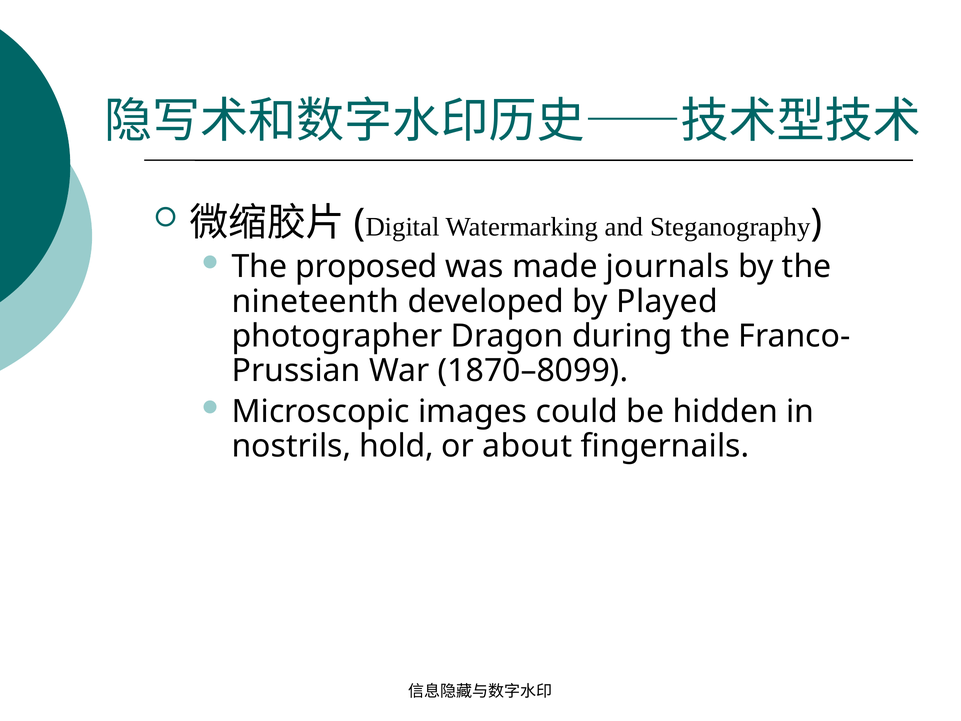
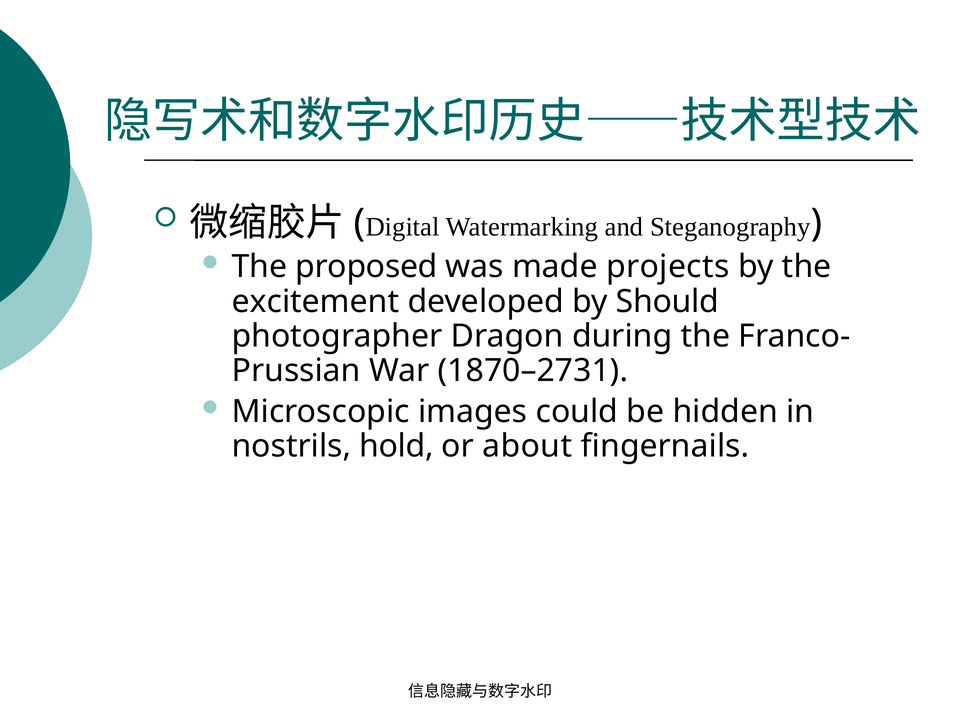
journals: journals -> projects (668, 267)
nineteenth: nineteenth -> excitement (315, 301)
Played: Played -> Should (667, 301)
1870–8099: 1870–8099 -> 1870–2731 (533, 371)
